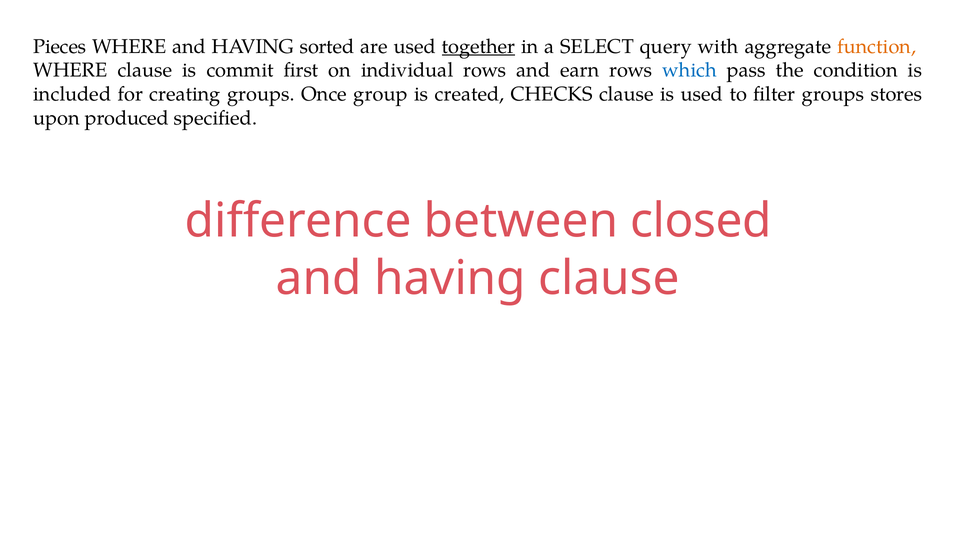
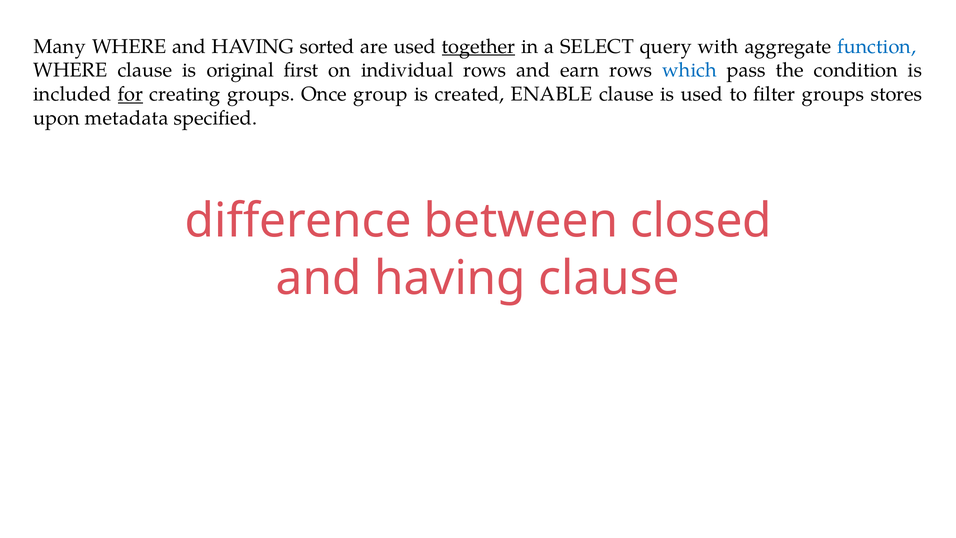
Pieces: Pieces -> Many (60, 46)
function colour: orange -> blue (877, 46)
commit: commit -> original (240, 70)
for underline: none -> present (130, 94)
CHECKS: CHECKS -> ENABLE (552, 94)
produced: produced -> metadata (127, 118)
